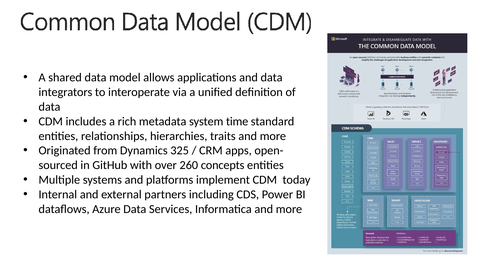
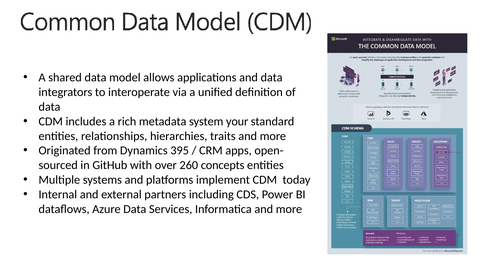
time: time -> your (237, 121)
325: 325 -> 395 (180, 151)
